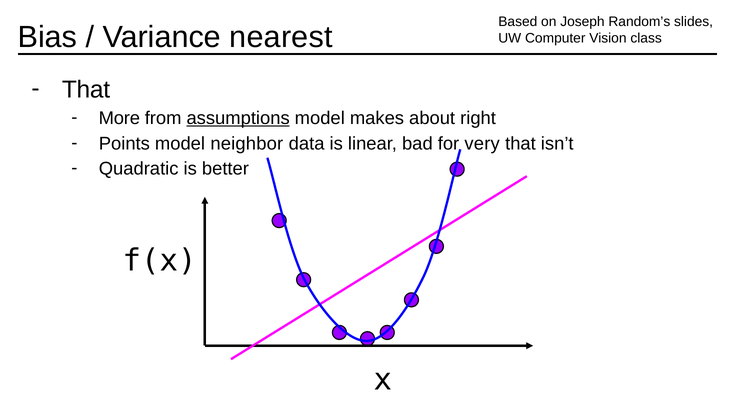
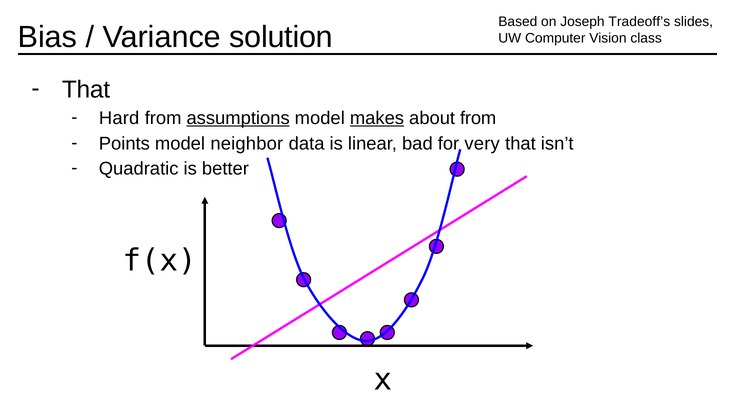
Random’s: Random’s -> Tradeoff’s (639, 22)
nearest: nearest -> solution (281, 37)
More: More -> Hard (119, 118)
makes underline: none -> present (377, 118)
about right: right -> from (478, 118)
